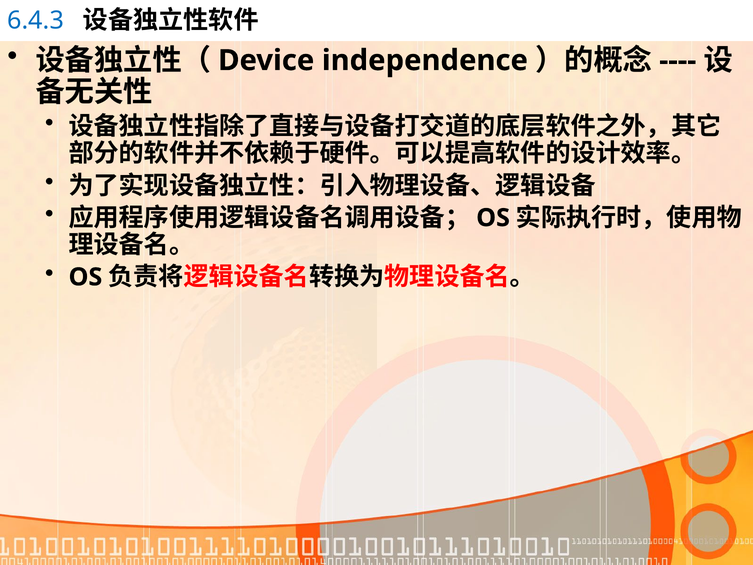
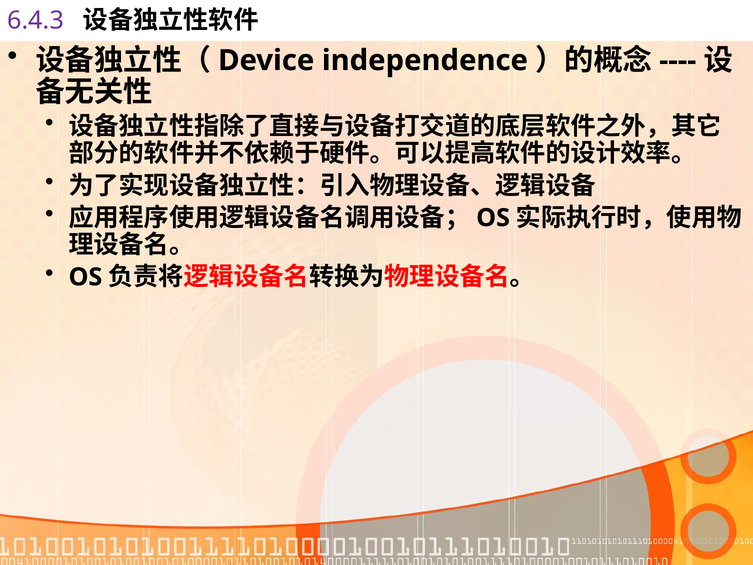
6.4.3 colour: blue -> purple (36, 21)
